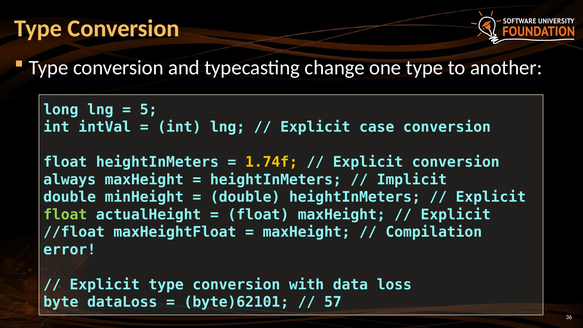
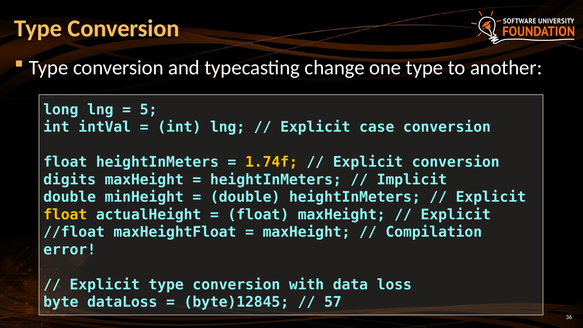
always: always -> digits (70, 180)
float colour: light green -> yellow (65, 215)
byte)62101: byte)62101 -> byte)12845 (236, 302)
